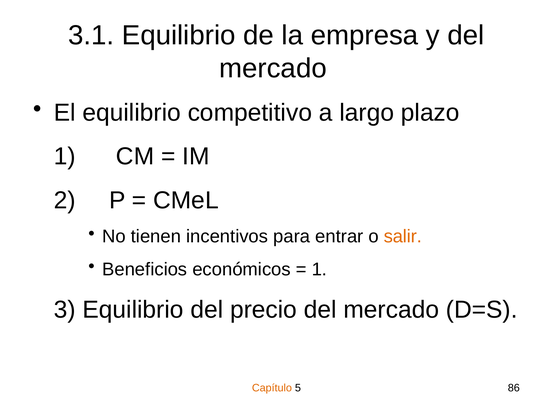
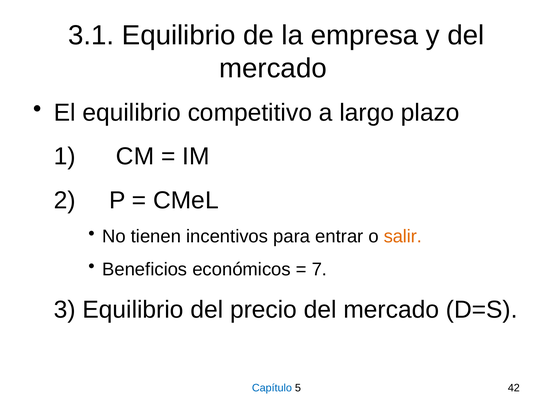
1: 1 -> 7 (319, 269)
Capítulo colour: orange -> blue (272, 388)
86: 86 -> 42 (514, 388)
